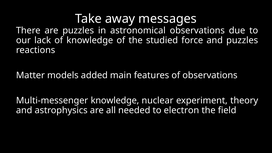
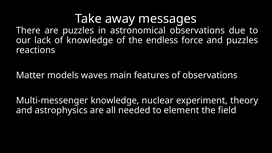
studied: studied -> endless (162, 40)
added: added -> waves (94, 75)
electron: electron -> element (181, 110)
